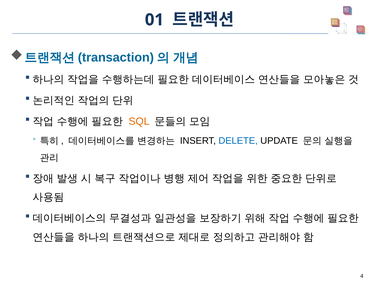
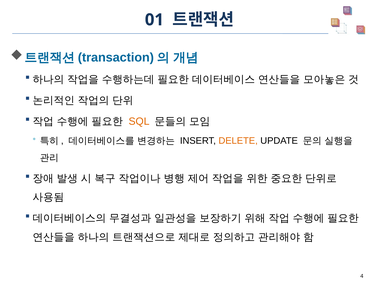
DELETE colour: blue -> orange (238, 141)
